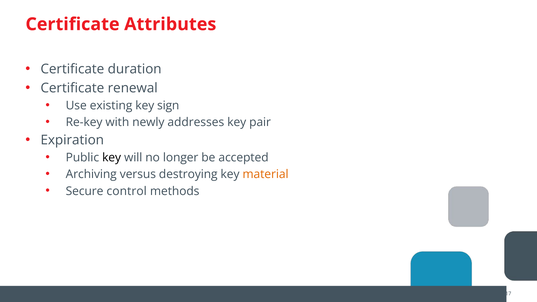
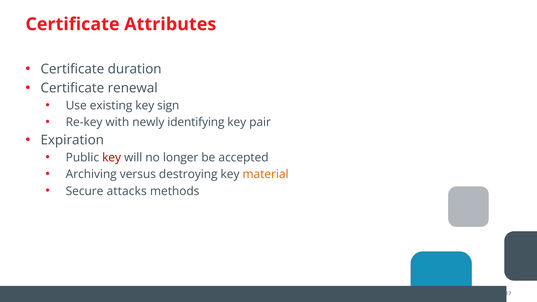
addresses: addresses -> identifying (196, 122)
key colour: black -> red (112, 158)
control: control -> attacks (127, 191)
